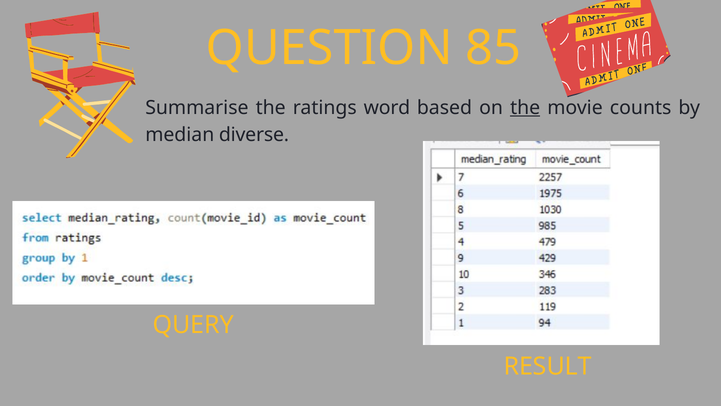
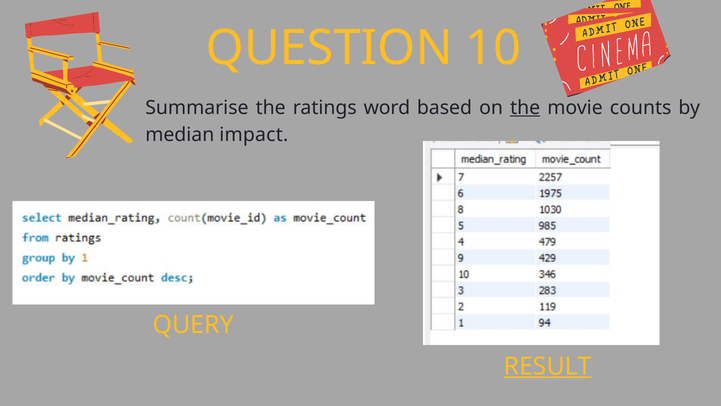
85: 85 -> 10 (493, 48)
diverse: diverse -> impact (254, 135)
RESULT underline: none -> present (548, 366)
